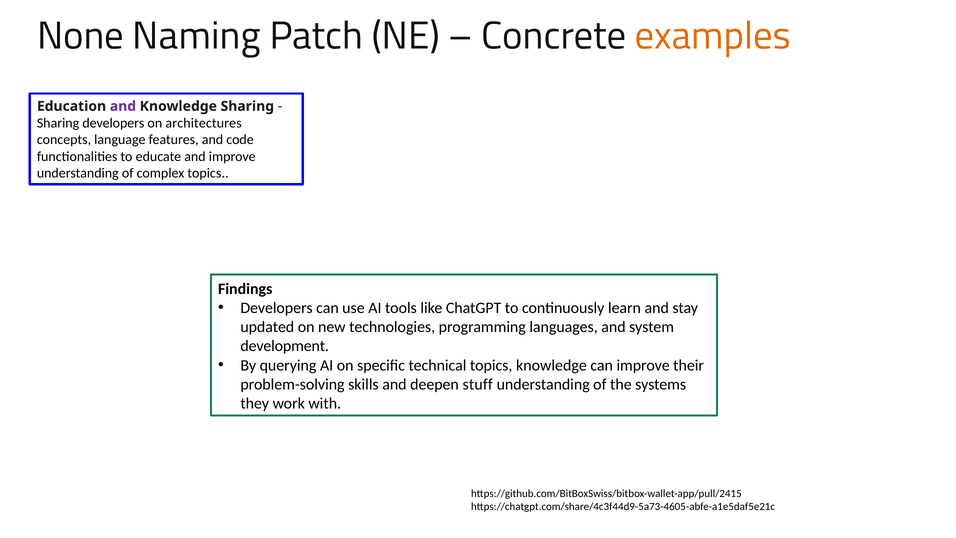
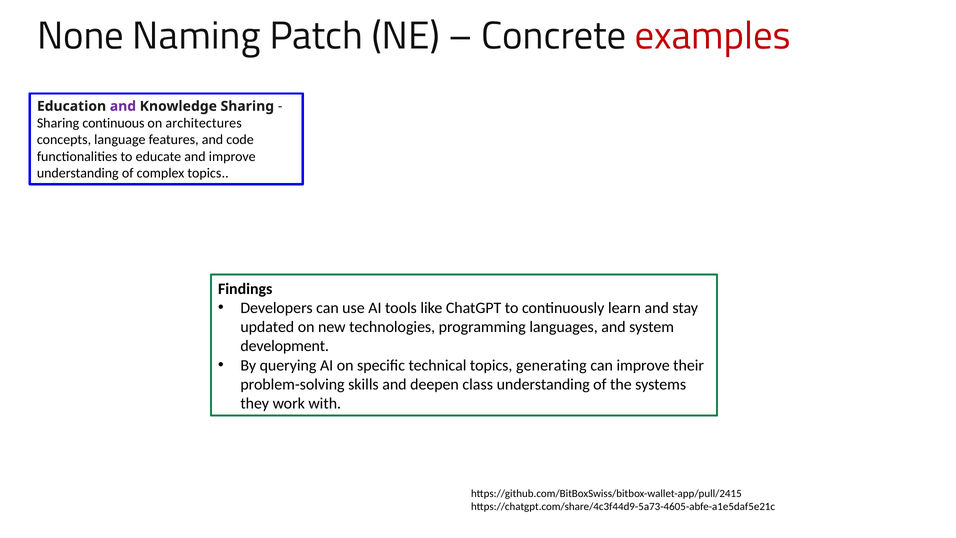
examples colour: orange -> red (713, 36)
Sharing developers: developers -> continuous (113, 123)
topics knowledge: knowledge -> generating (551, 365)
stuff: stuff -> class (478, 384)
